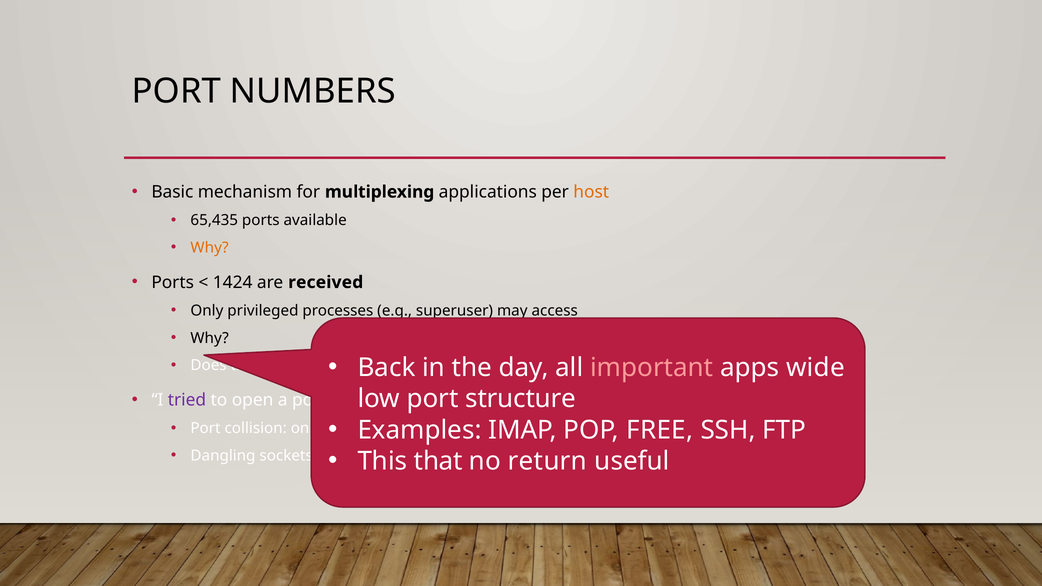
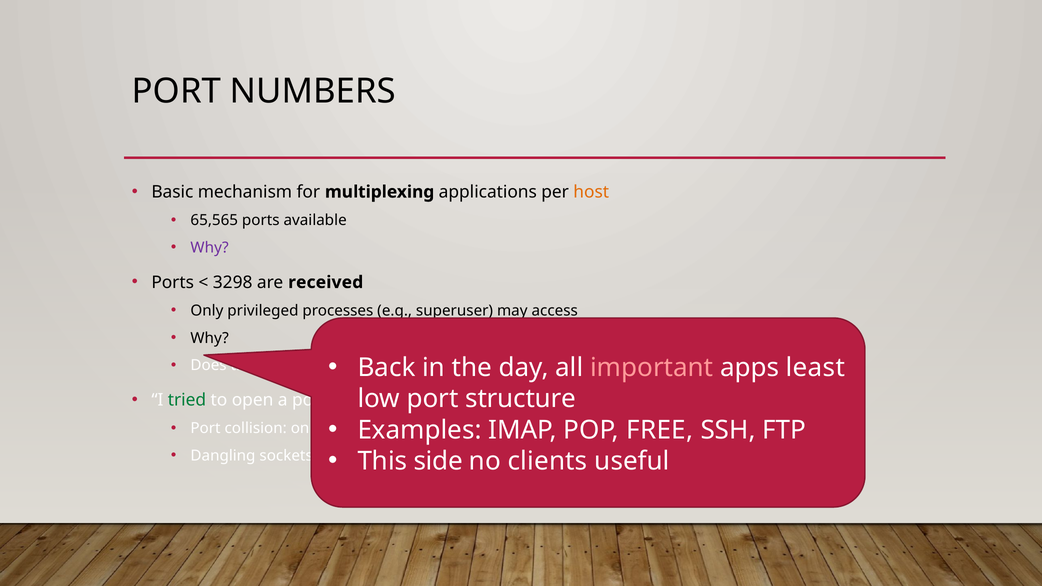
65,435: 65,435 -> 65,565 (214, 220)
Why colour: orange -> purple (210, 248)
1424: 1424 -> 3298 (233, 282)
wide: wide -> least (815, 368)
tried colour: purple -> green (187, 400)
that: that -> side (438, 461)
return: return -> clients (548, 461)
